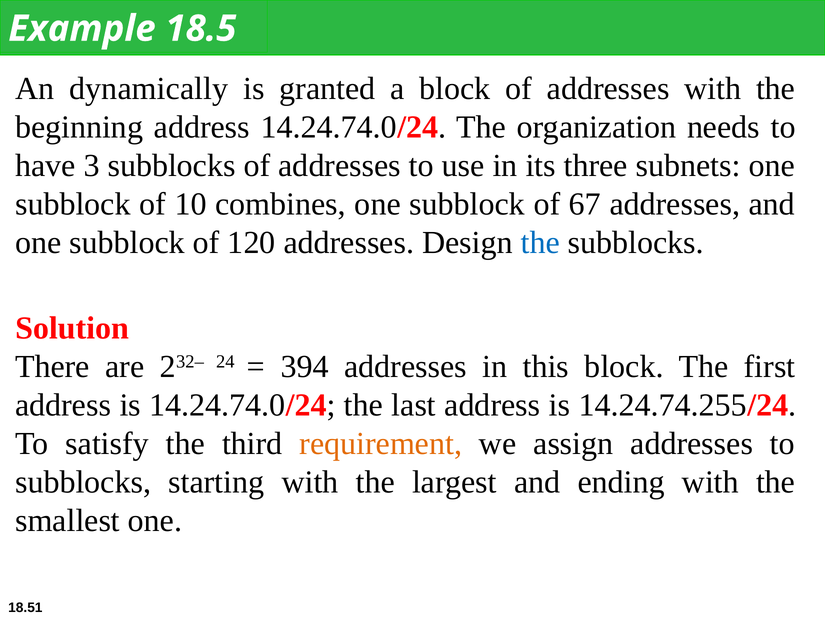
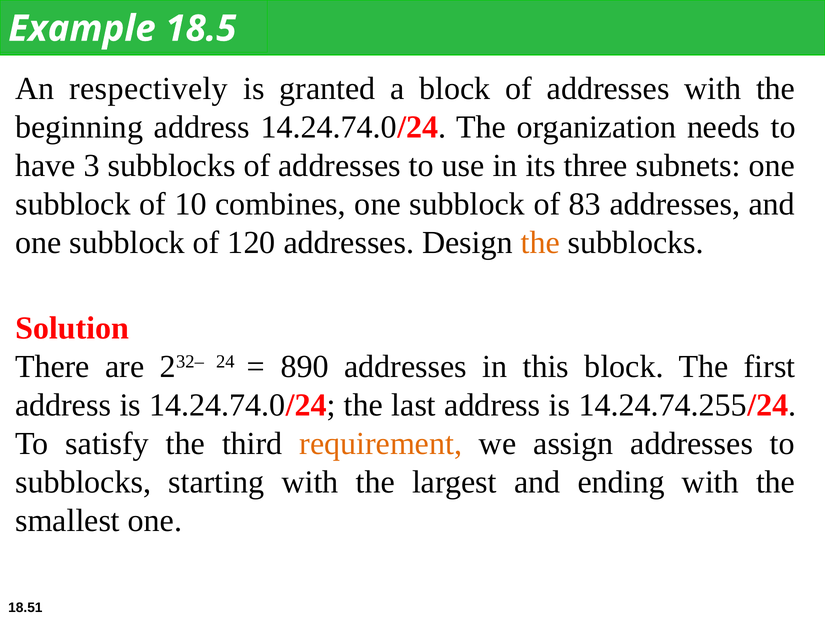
dynamically: dynamically -> respectively (149, 88)
67: 67 -> 83 (585, 204)
the colour: blue -> orange (540, 243)
394: 394 -> 890 (305, 367)
